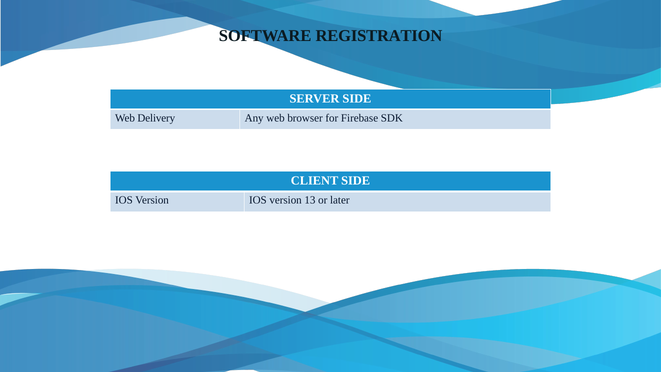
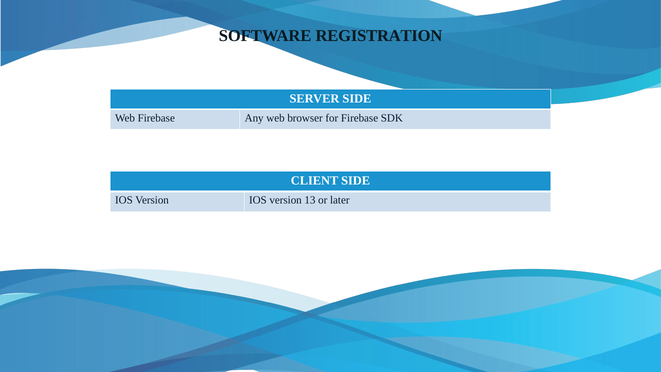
Web Delivery: Delivery -> Firebase (156, 118)
